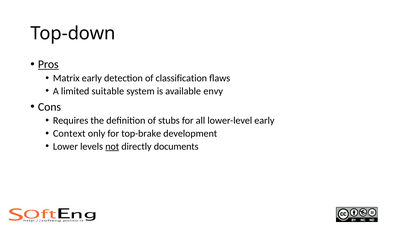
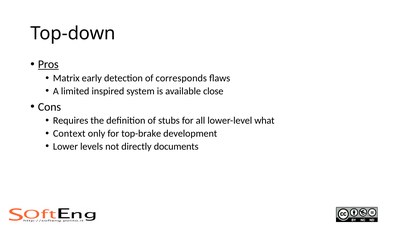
classification: classification -> corresponds (181, 78)
suitable: suitable -> inspired (108, 91)
envy: envy -> close (213, 91)
lower-level early: early -> what (264, 121)
not underline: present -> none (112, 146)
